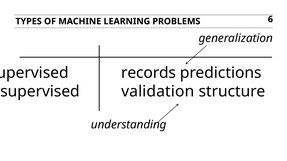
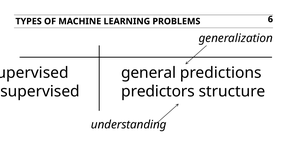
records: records -> general (149, 73)
validation: validation -> predictors (158, 92)
